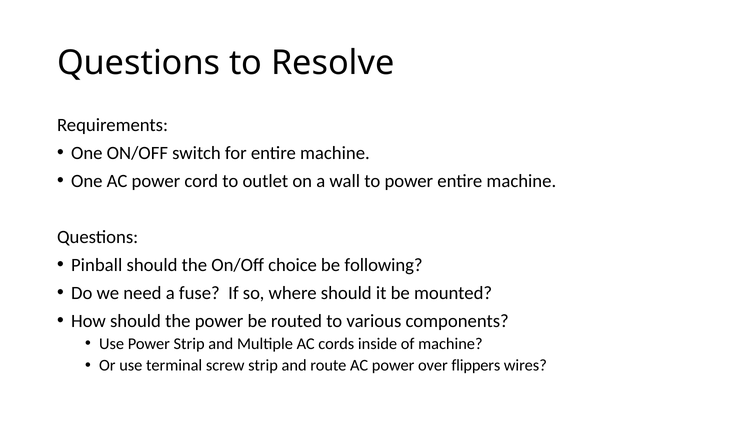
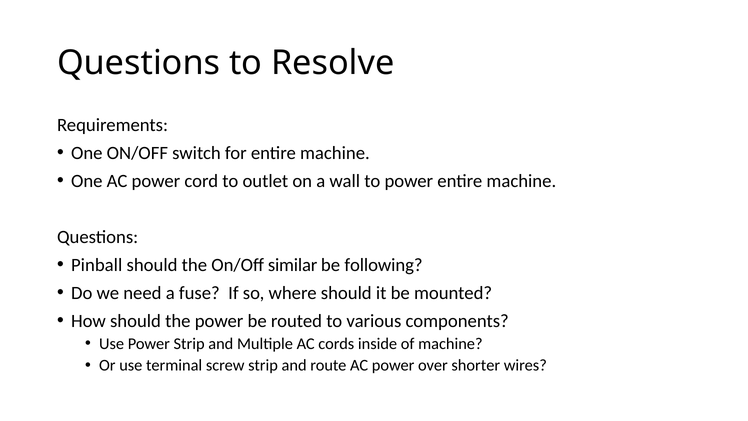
choice: choice -> similar (293, 265)
flippers: flippers -> shorter (476, 365)
